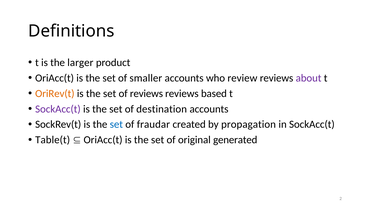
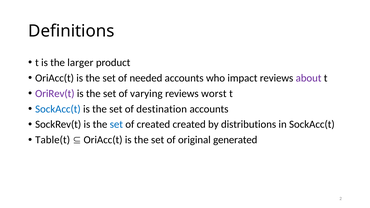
smaller: smaller -> needed (146, 78)
review: review -> impact (242, 78)
OriRev(t colour: orange -> purple (55, 94)
of reviews: reviews -> varying (146, 94)
based: based -> worst (214, 94)
SockAcc(t colour: purple -> blue (58, 109)
of fraudar: fraudar -> created (153, 125)
propagation: propagation -> distributions (249, 125)
